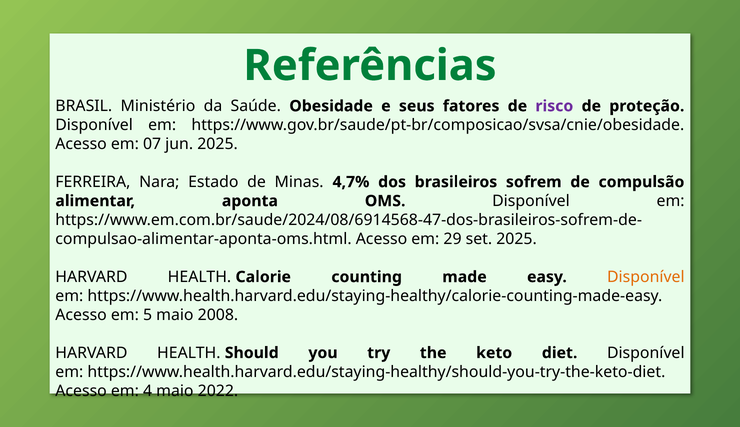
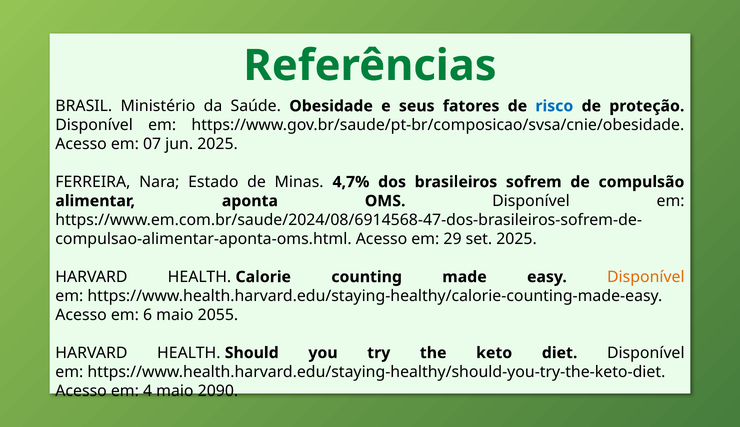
risco colour: purple -> blue (554, 106)
5: 5 -> 6 (148, 315)
2008: 2008 -> 2055 (218, 315)
2022: 2022 -> 2090 (218, 391)
